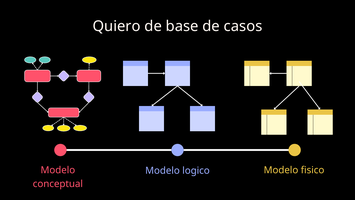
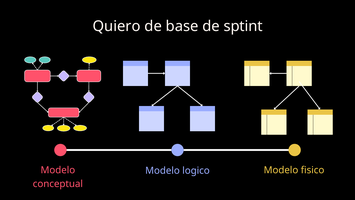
casos: casos -> sptint (243, 26)
